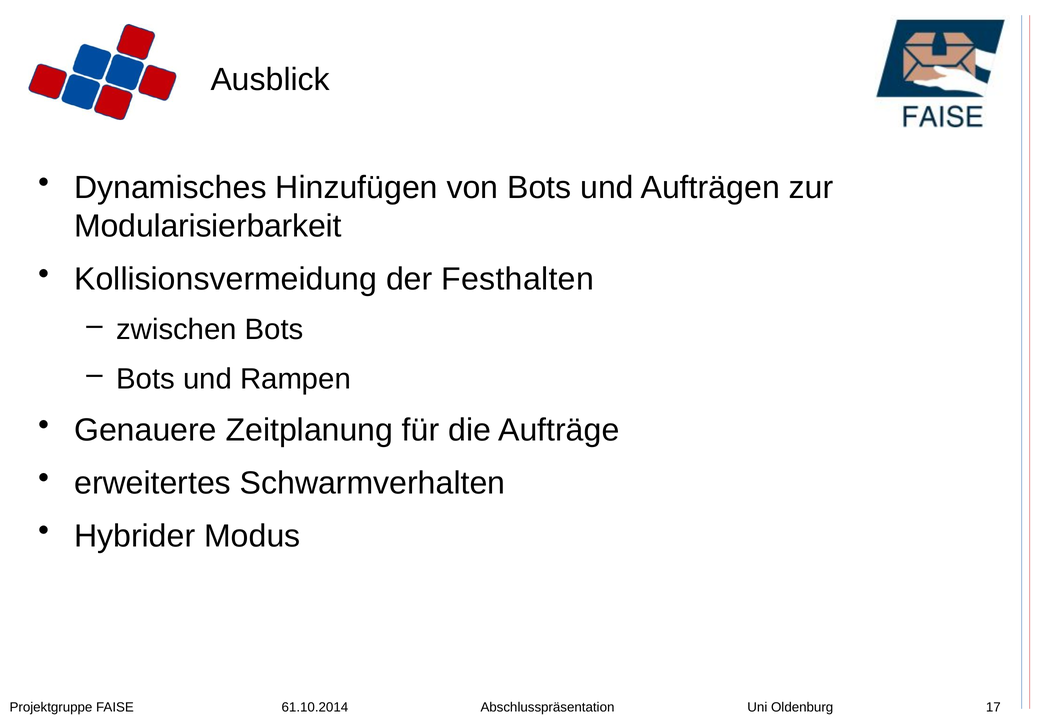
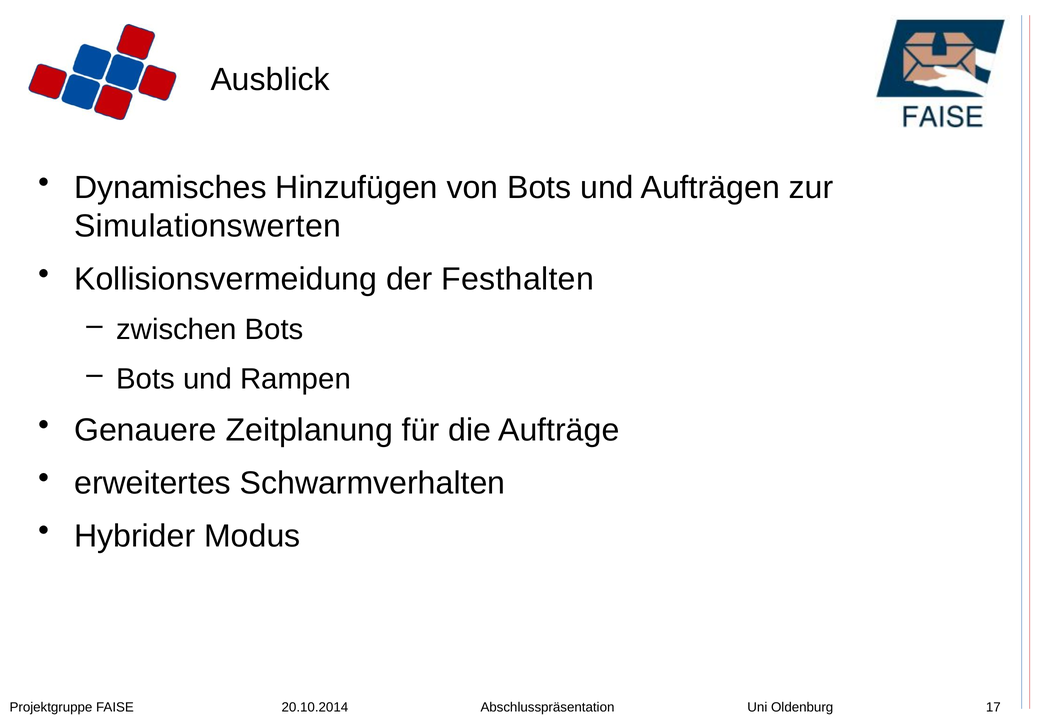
Modularisierbarkeit: Modularisierbarkeit -> Simulationswerten (208, 226)
61.10.2014: 61.10.2014 -> 20.10.2014 (315, 708)
